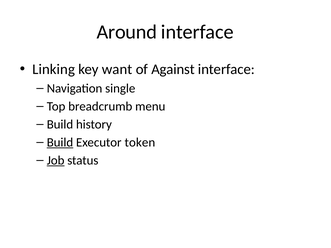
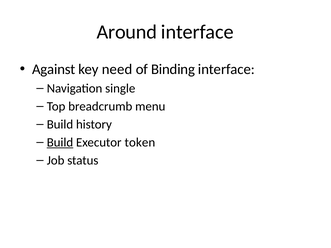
Linking: Linking -> Against (54, 69)
want: want -> need (117, 69)
Against: Against -> Binding (173, 69)
Job underline: present -> none (56, 161)
